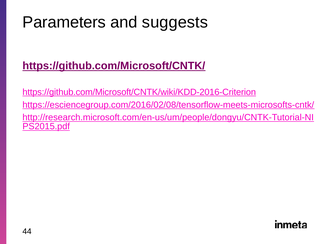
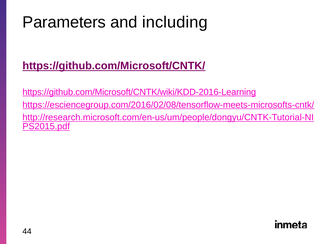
suggests: suggests -> including (175, 22)
https://github.com/Microsoft/CNTK/wiki/KDD-2016-Criterion: https://github.com/Microsoft/CNTK/wiki/KDD-2016-Criterion -> https://github.com/Microsoft/CNTK/wiki/KDD-2016-Learning (139, 92)
